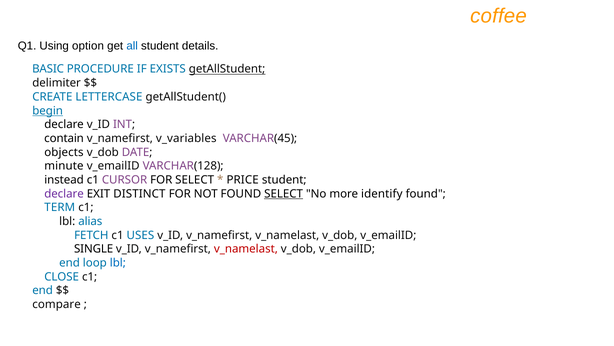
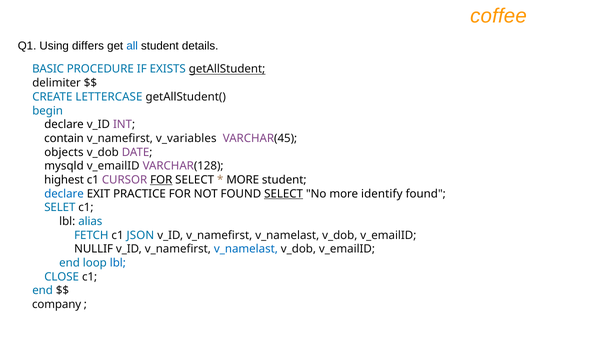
option: option -> differs (88, 46)
begin underline: present -> none (48, 111)
minute: minute -> mysqld (64, 166)
instead: instead -> highest (64, 180)
FOR underline: none -> present (161, 180)
PRICE: PRICE -> MORE (243, 180)
declare colour: purple -> blue (64, 193)
DISTINCT: DISTINCT -> PRACTICE (139, 193)
TERM: TERM -> SELET (60, 207)
USES: USES -> JSON (140, 235)
SINGLE: SINGLE -> NULLIF (94, 249)
v_namelast colour: red -> blue (246, 249)
compare: compare -> company (57, 304)
